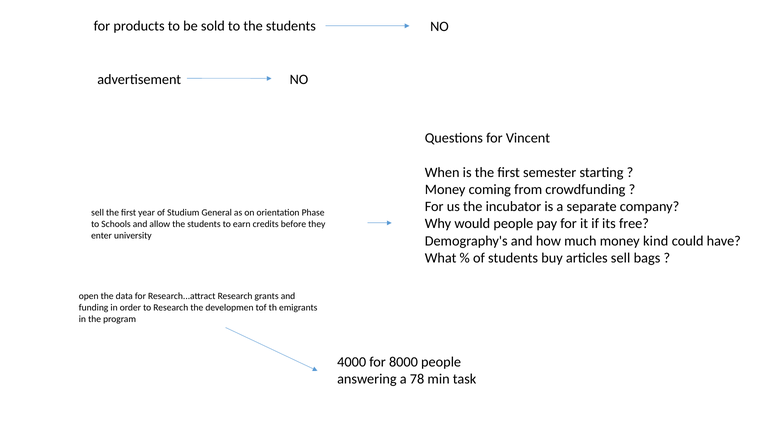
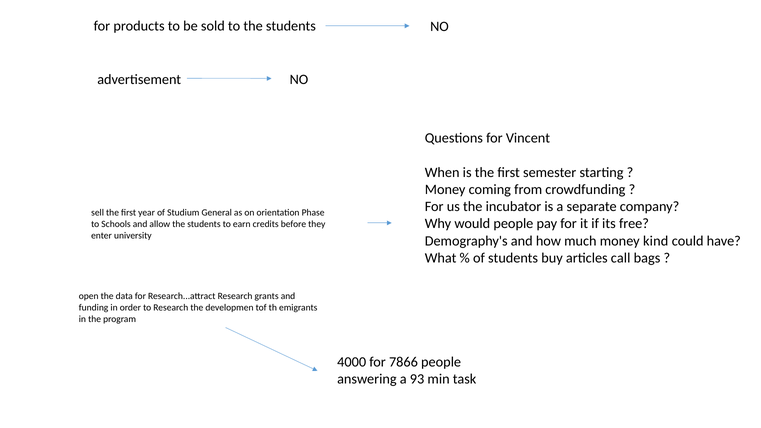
articles sell: sell -> call (621, 258)
8000: 8000 -> 7866 (403, 362)
78: 78 -> 93 (417, 379)
